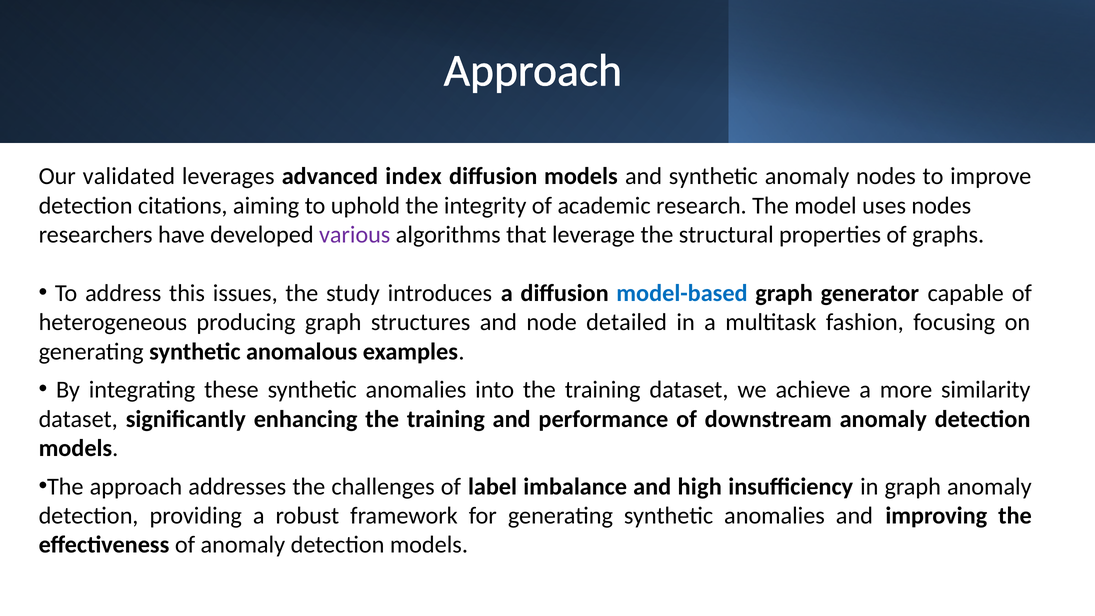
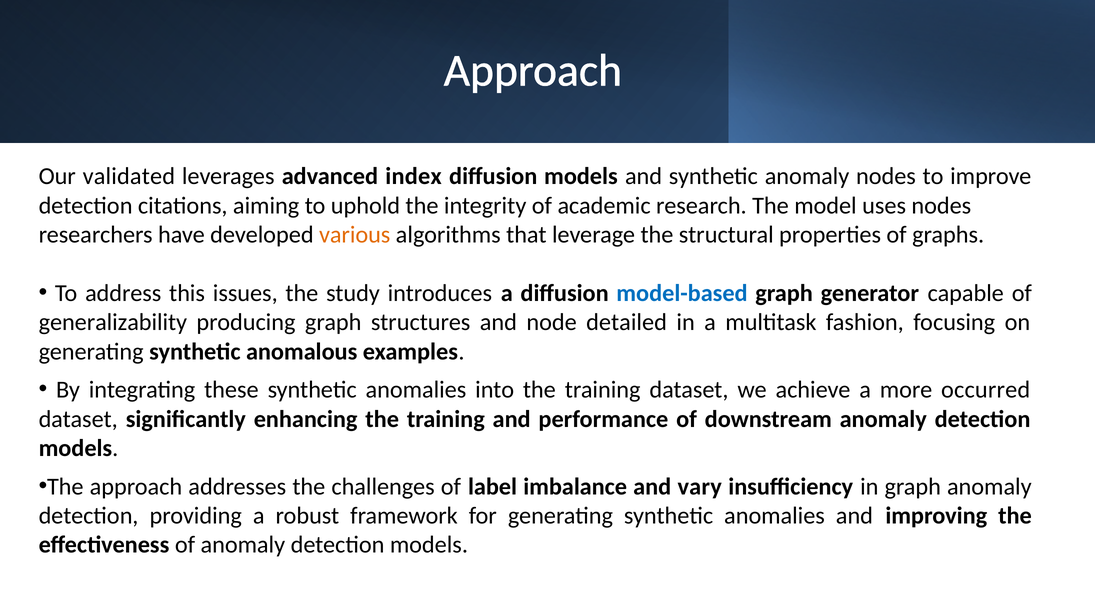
various colour: purple -> orange (355, 235)
heterogeneous: heterogeneous -> generalizability (113, 322)
similarity: similarity -> occurred (986, 390)
high: high -> vary (700, 486)
